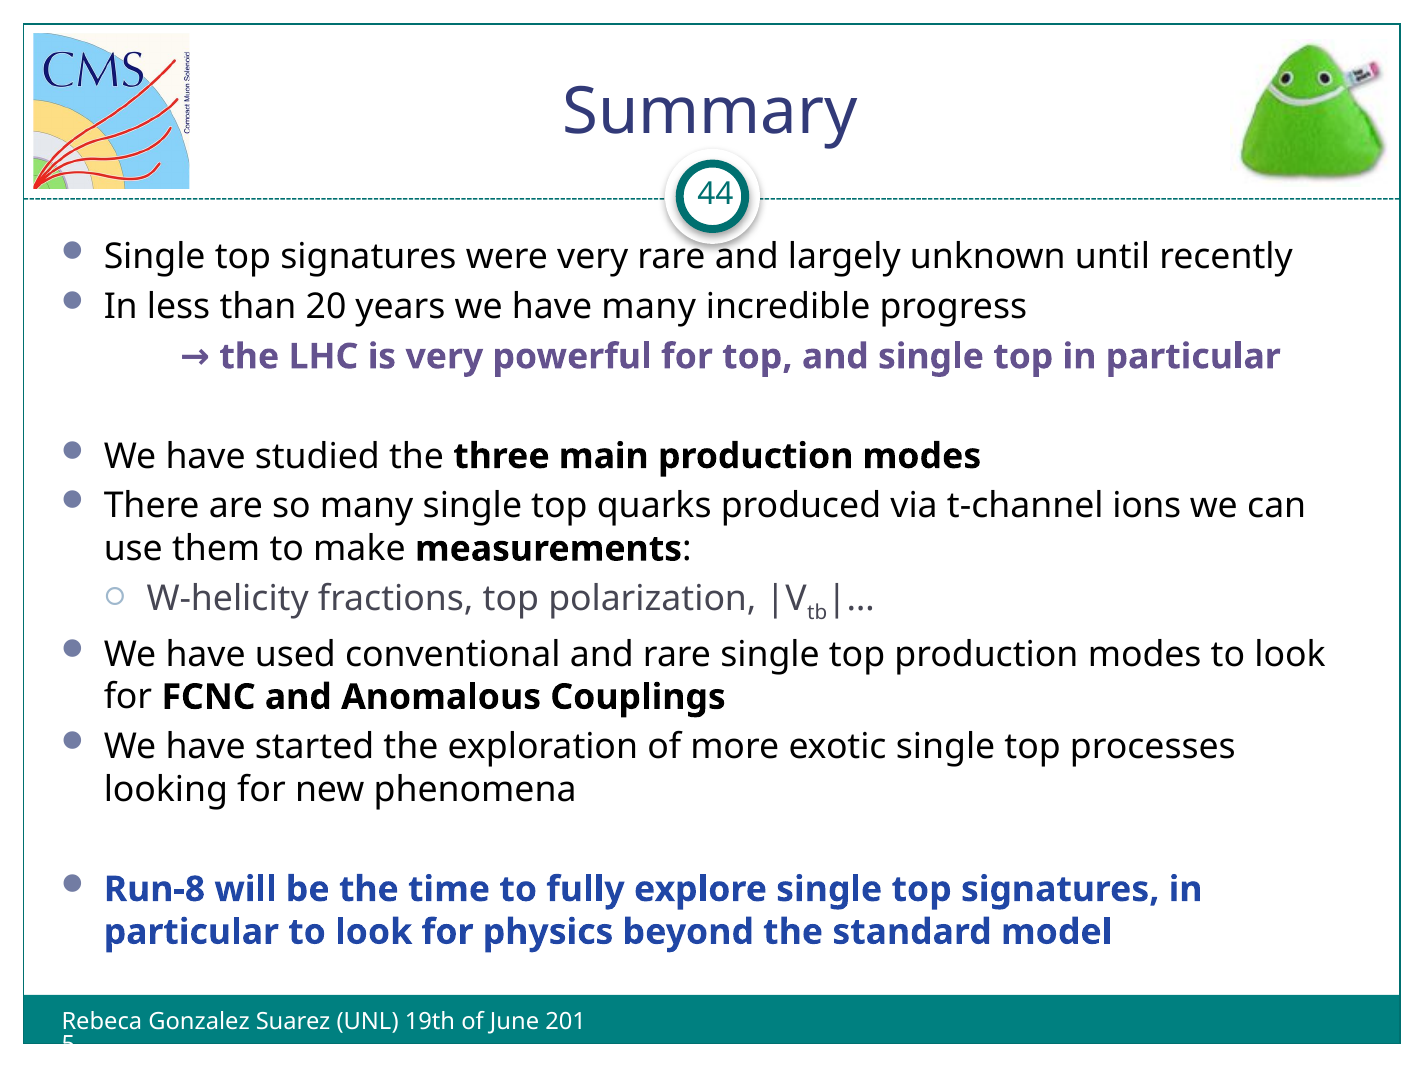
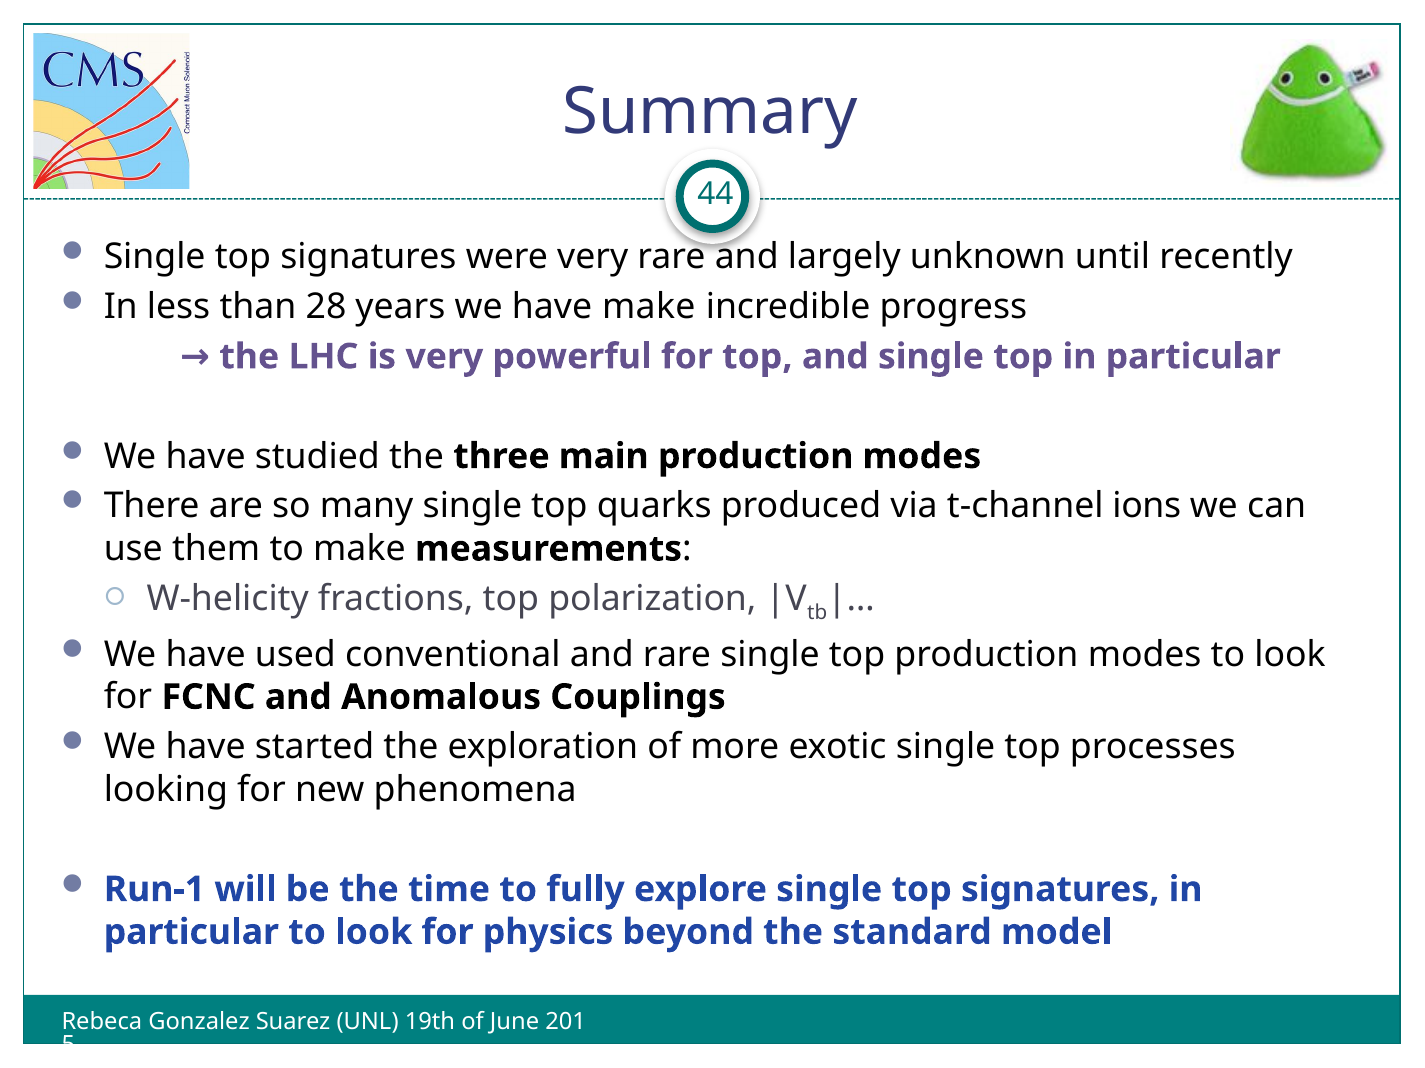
20: 20 -> 28 (326, 307)
have many: many -> make (649, 307)
Run-8: Run-8 -> Run-1 (154, 890)
